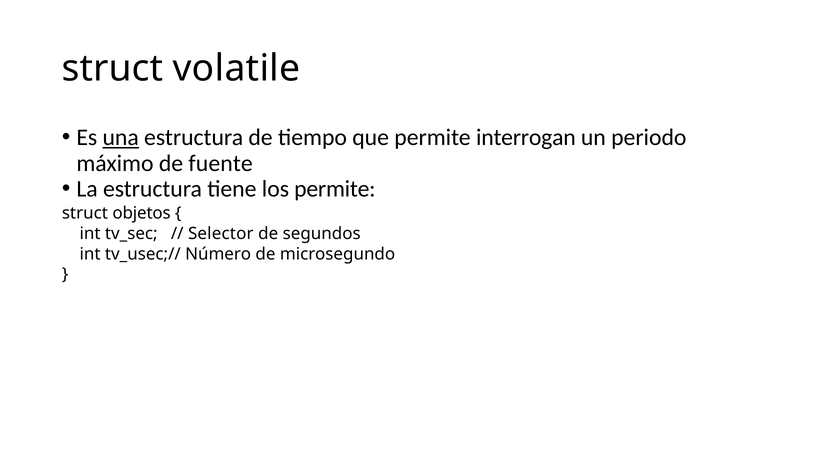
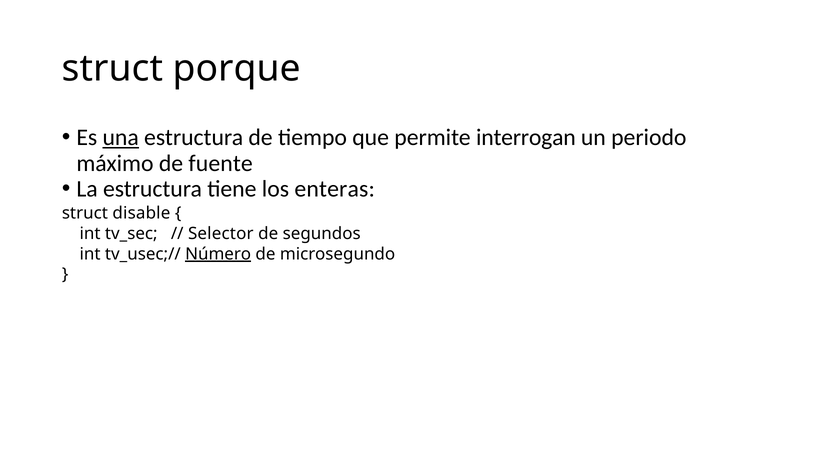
volatile: volatile -> porque (237, 68)
los permite: permite -> enteras (335, 189)
objetos: objetos -> disable (141, 213)
Número underline: none -> present (218, 254)
